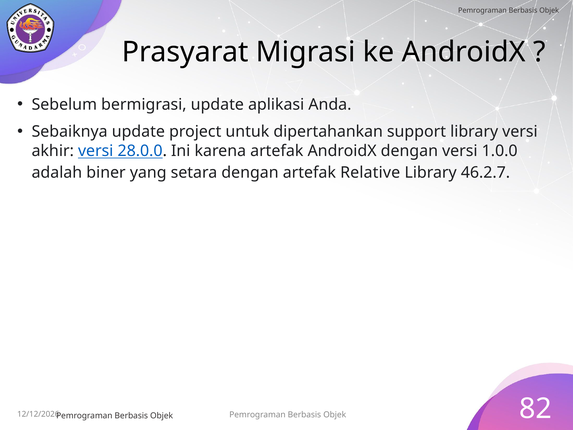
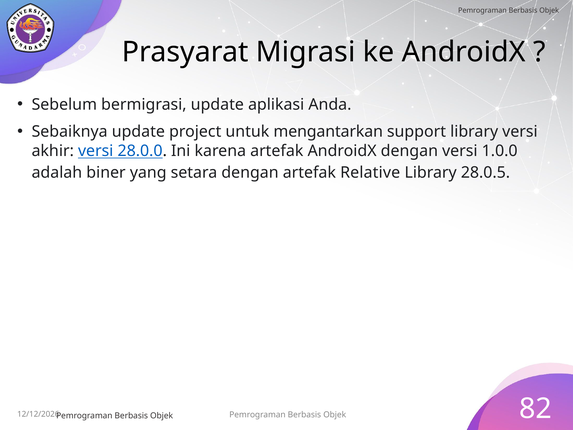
dipertahankan: dipertahankan -> mengantarkan (328, 132)
46.2.7: 46.2.7 -> 28.0.5 (485, 173)
